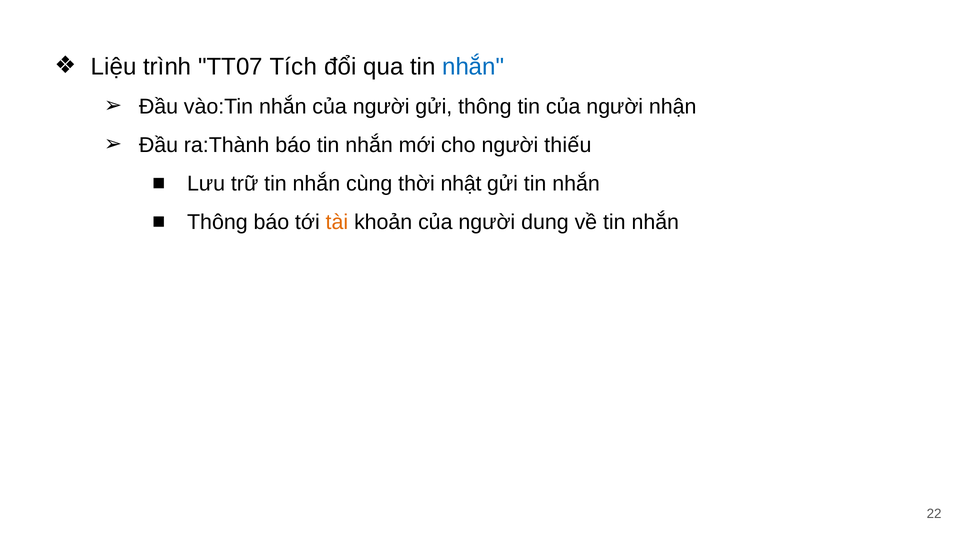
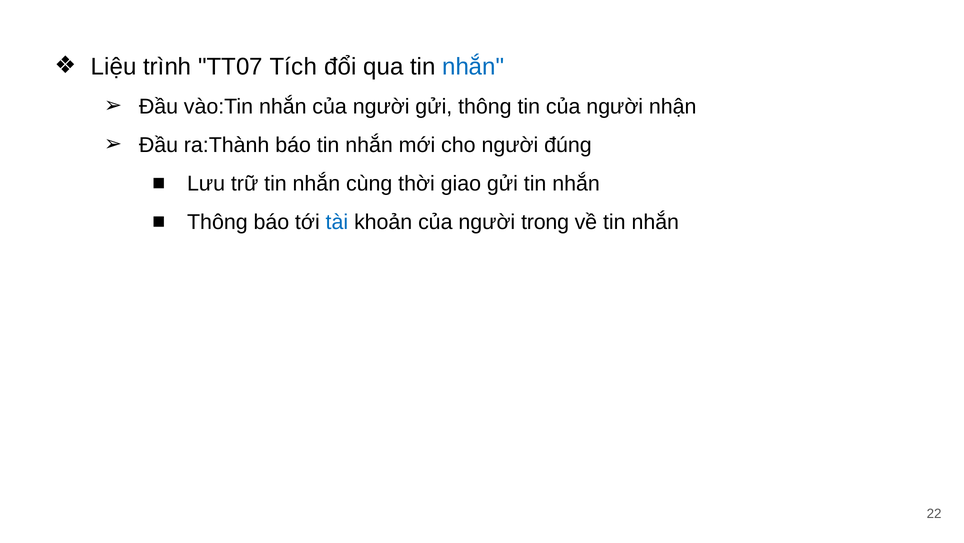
thiếu: thiếu -> đúng (568, 145)
nhật: nhật -> giao (461, 183)
tài colour: orange -> blue (337, 222)
dung: dung -> trong (545, 222)
